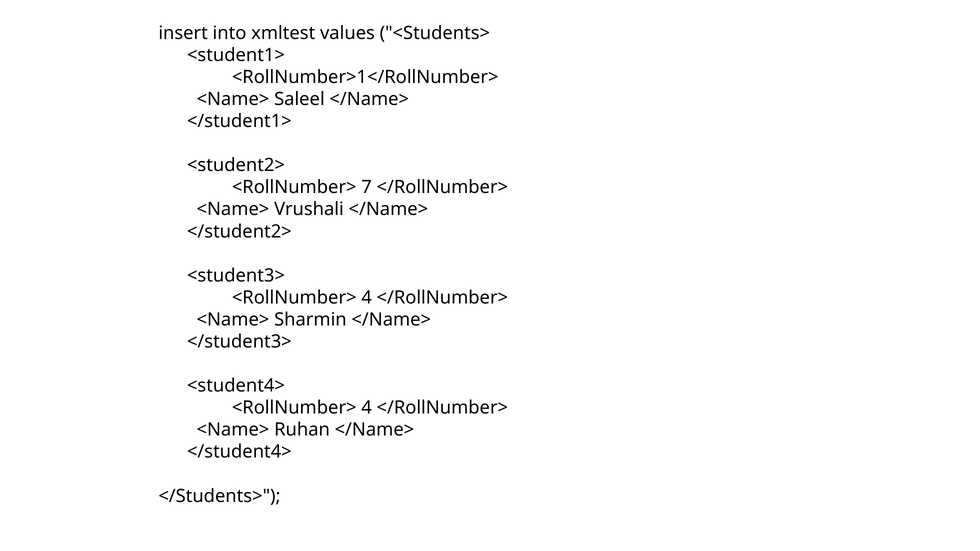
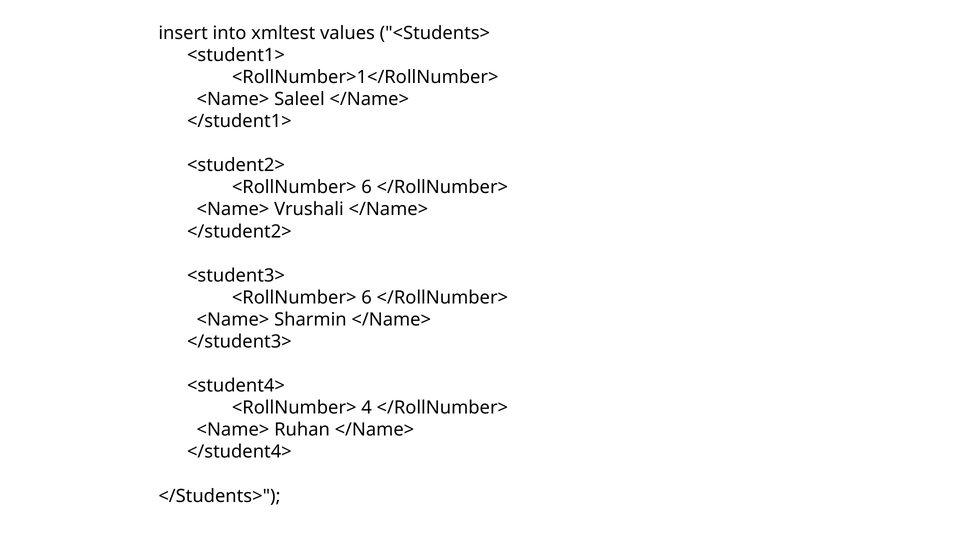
7: 7 -> 6 (367, 187)
4: 4 -> 6 (367, 298)
